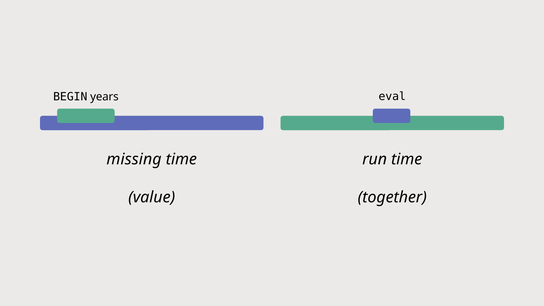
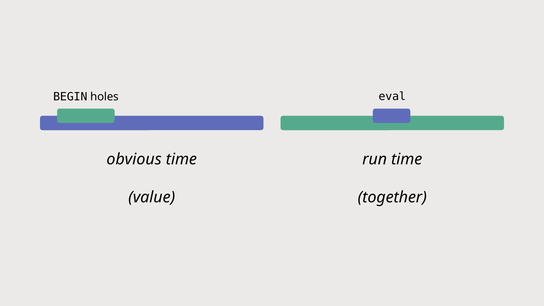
years: years -> holes (104, 97)
missing: missing -> obvious (134, 159)
